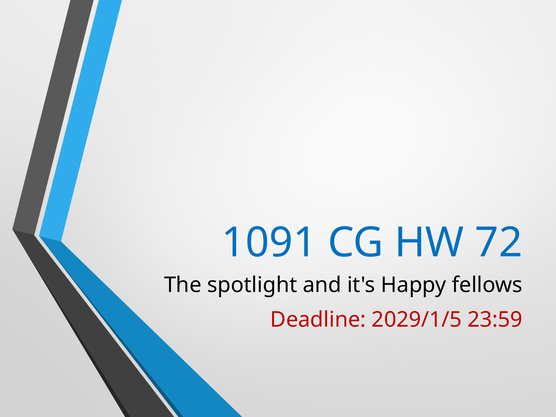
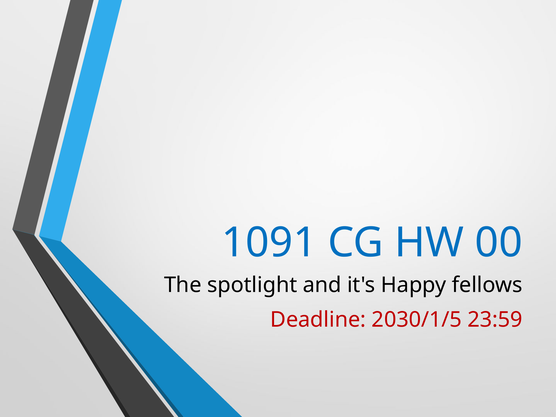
72: 72 -> 00 (499, 243)
2029/1/5: 2029/1/5 -> 2030/1/5 (417, 320)
